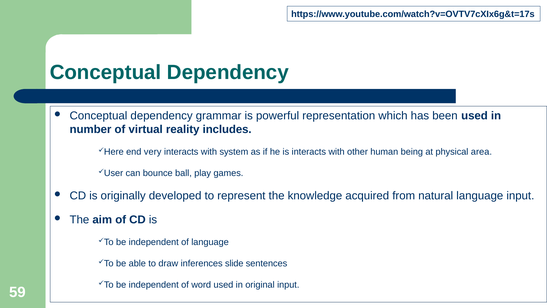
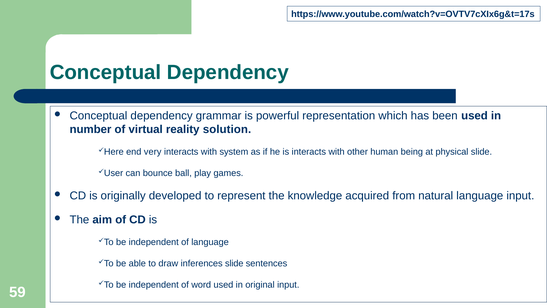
includes: includes -> solution (227, 129)
physical area: area -> slide (481, 152)
